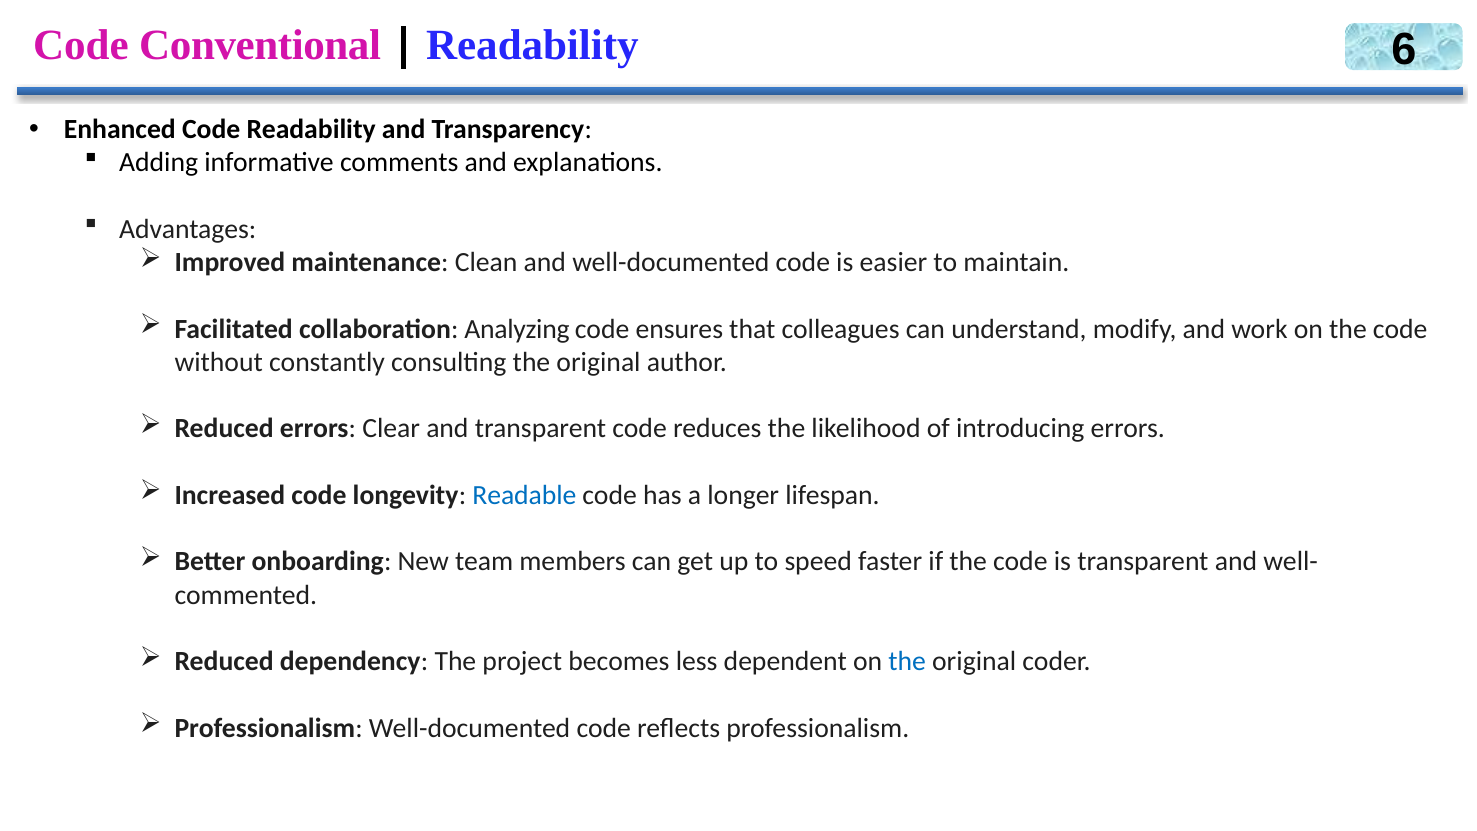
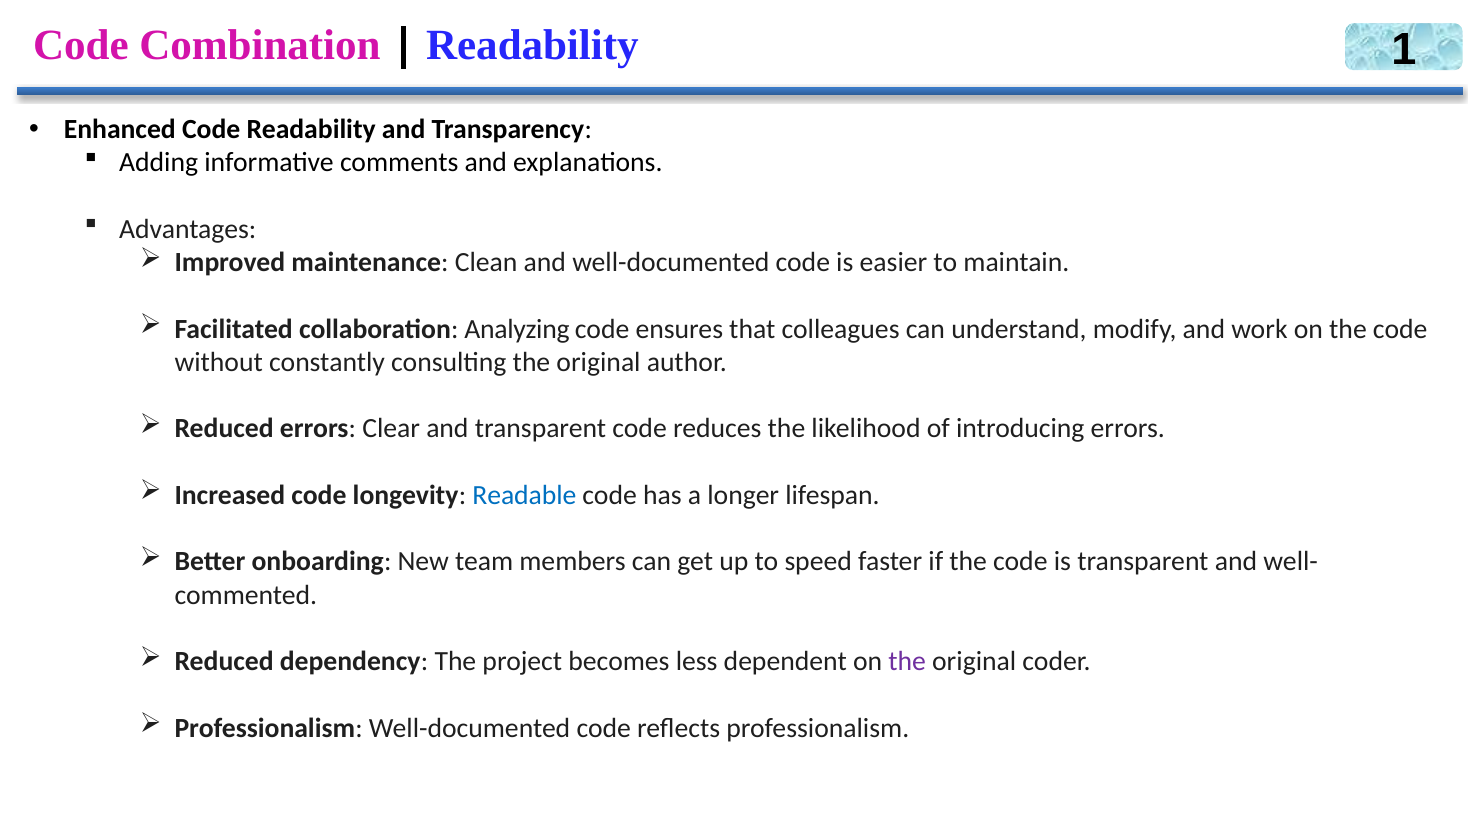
Conventional: Conventional -> Combination (260, 45)
6: 6 -> 1 (1404, 50)
the colour: blue -> purple (907, 661)
